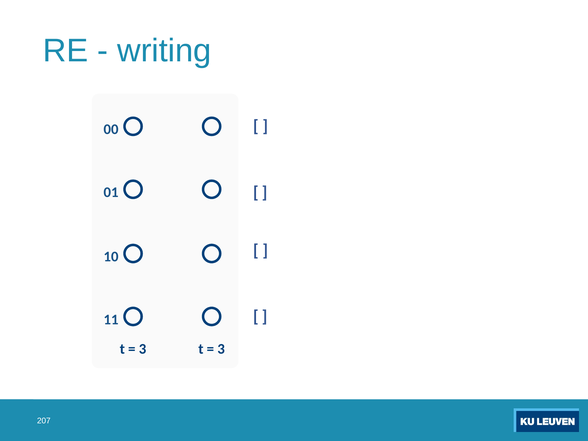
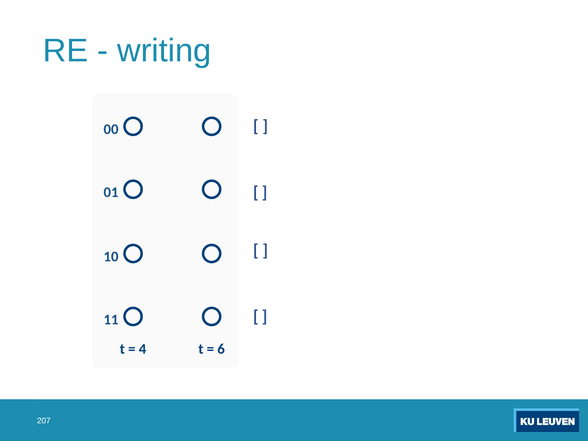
3: 3 -> 4 (143, 349)
3: 3 -> 6 (221, 349)
